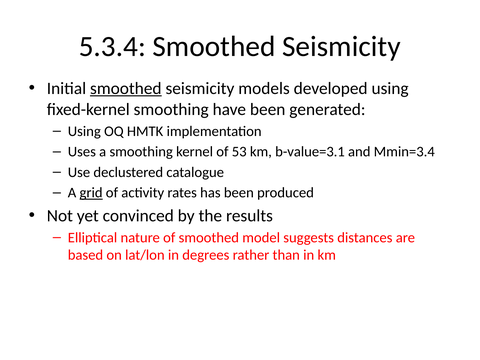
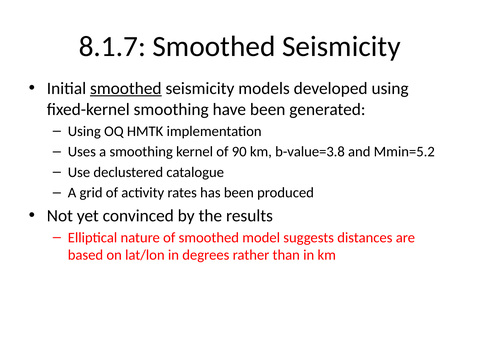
5.3.4: 5.3.4 -> 8.1.7 (112, 46)
53: 53 -> 90 (239, 152)
b-value=3.1: b-value=3.1 -> b-value=3.8 (310, 152)
Mmin=3.4: Mmin=3.4 -> Mmin=5.2 (404, 152)
grid underline: present -> none (91, 193)
